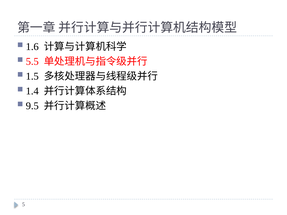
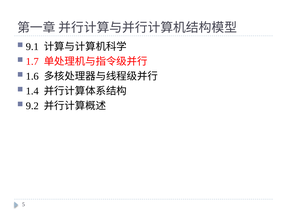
1.6: 1.6 -> 9.1 (32, 47)
5.5: 5.5 -> 1.7 (32, 61)
1.5: 1.5 -> 1.6 (32, 76)
9.5: 9.5 -> 9.2 (32, 106)
